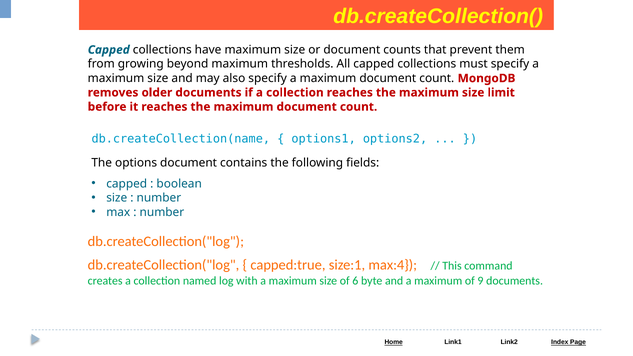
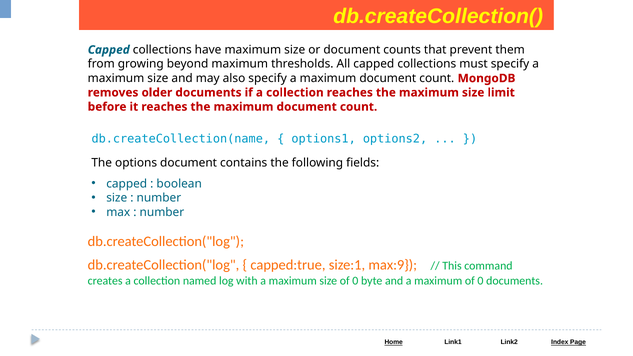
max:4: max:4 -> max:9 (393, 265)
size of 6: 6 -> 0 (355, 281)
maximum of 9: 9 -> 0 (480, 281)
